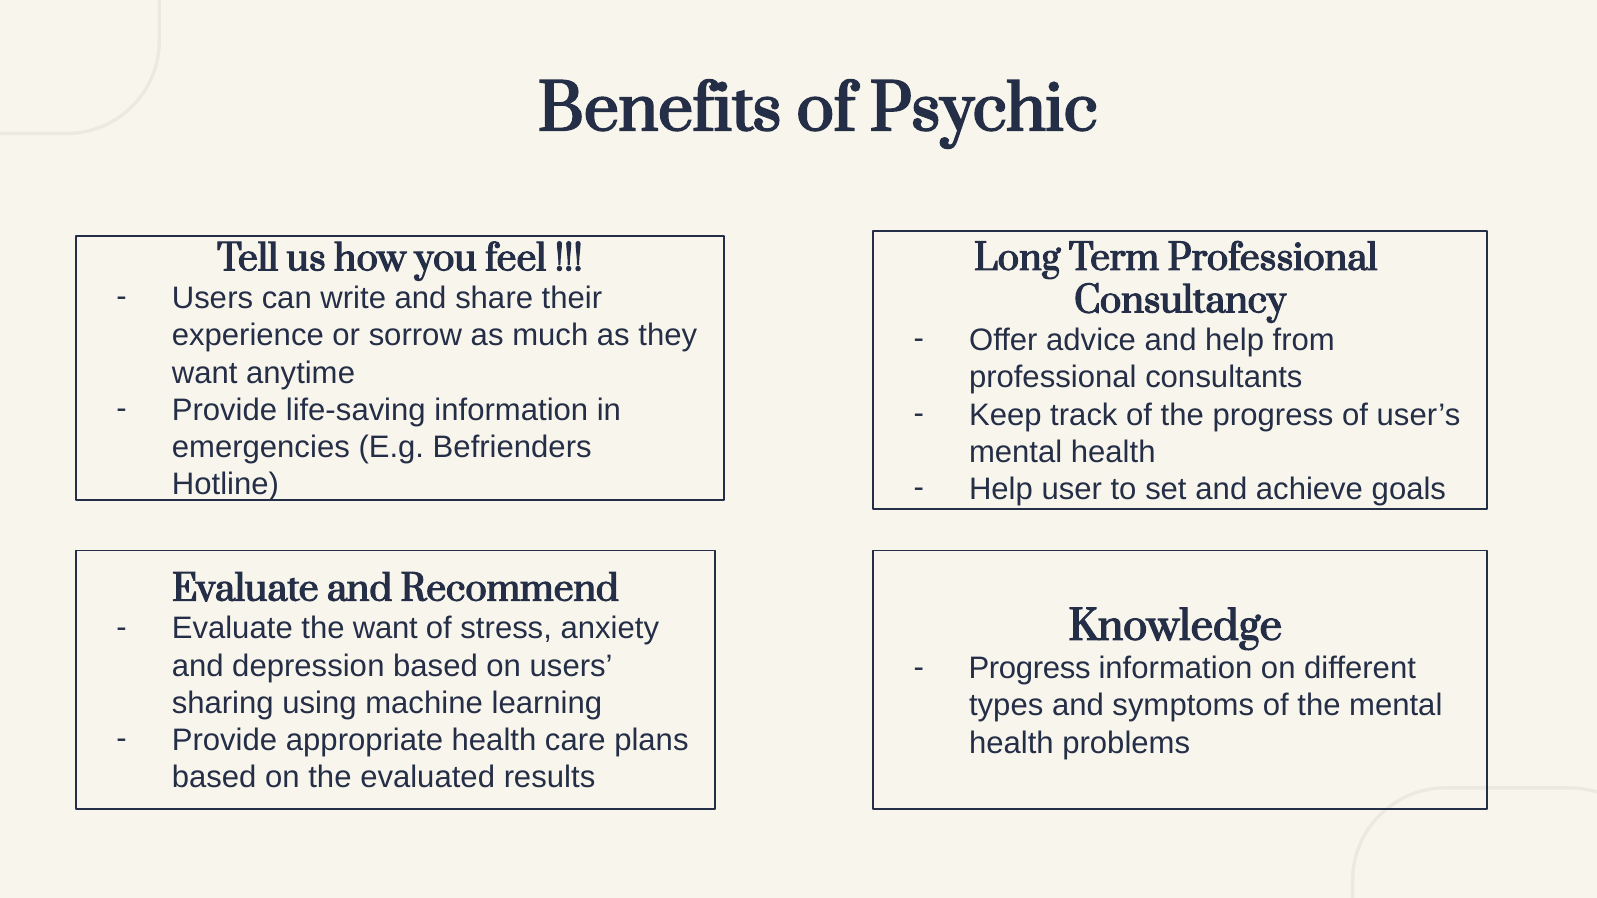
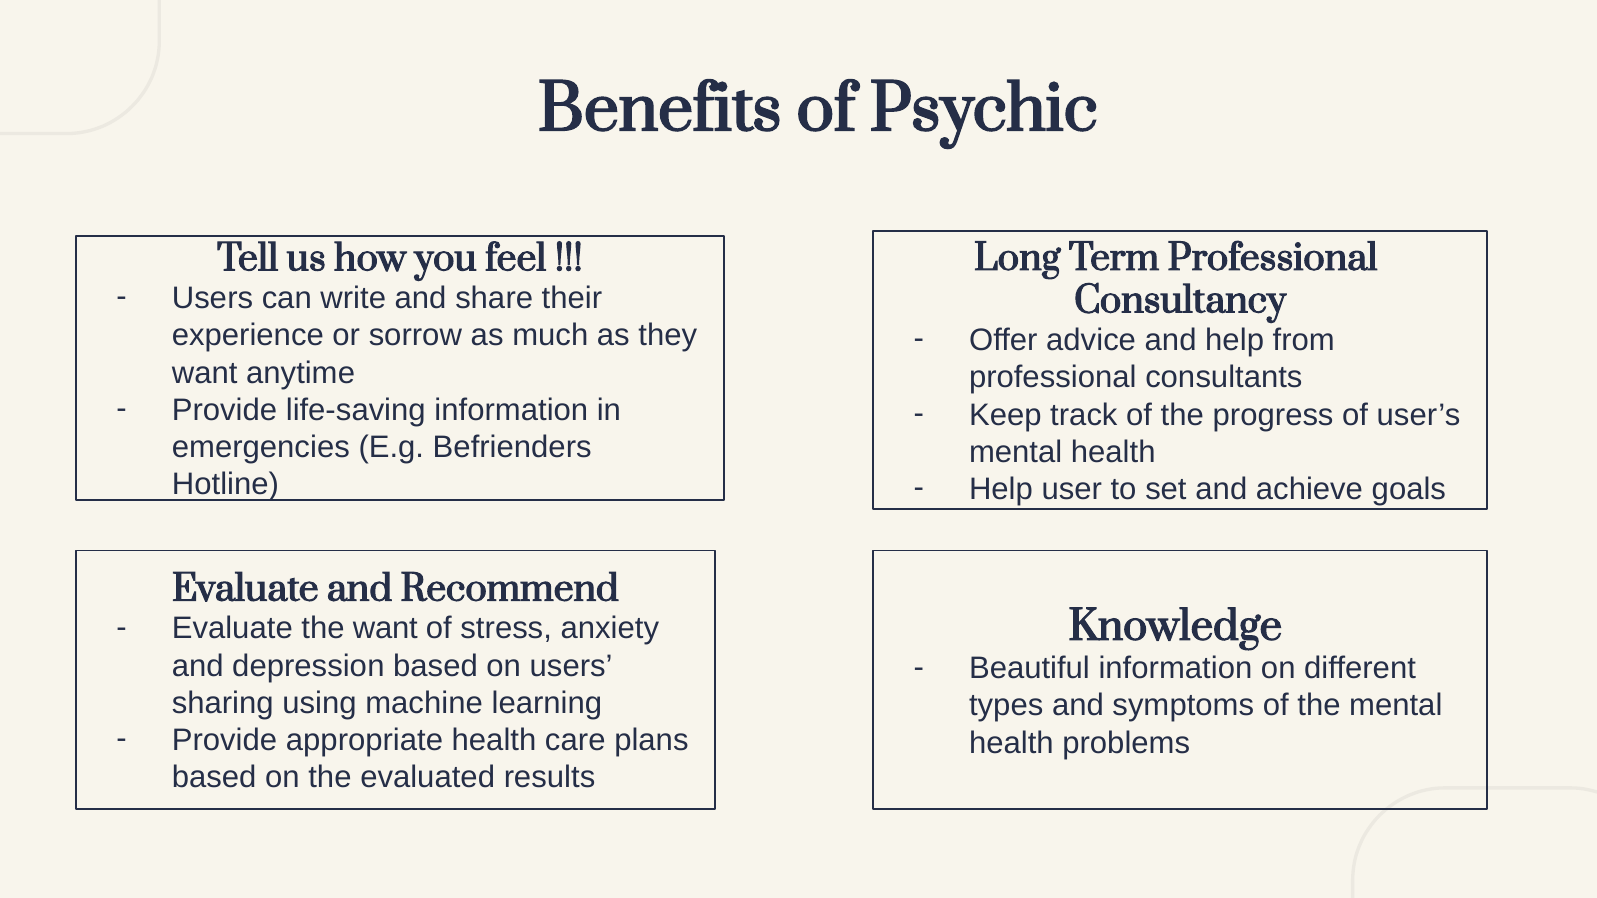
Progress: Progress -> Beautiful (1029, 669)
